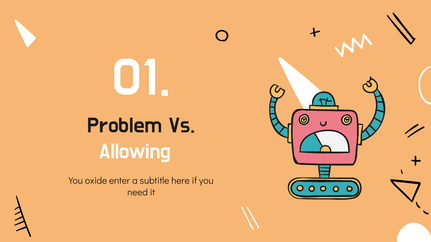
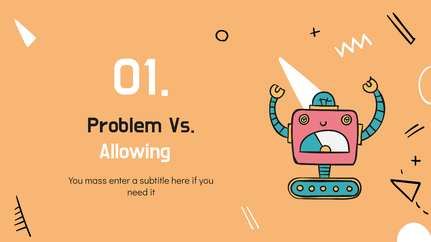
oxide: oxide -> mass (96, 181)
